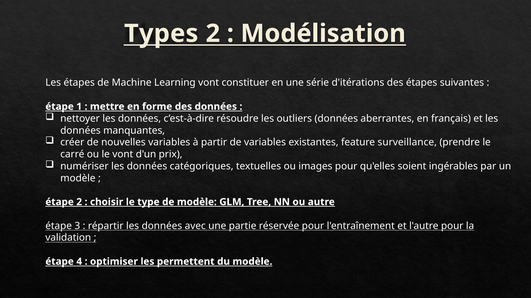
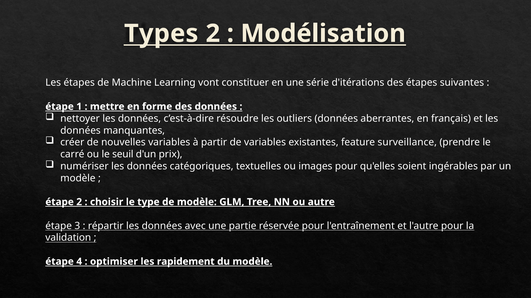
le vont: vont -> seuil (123, 155)
permettent: permettent -> rapidement (186, 262)
